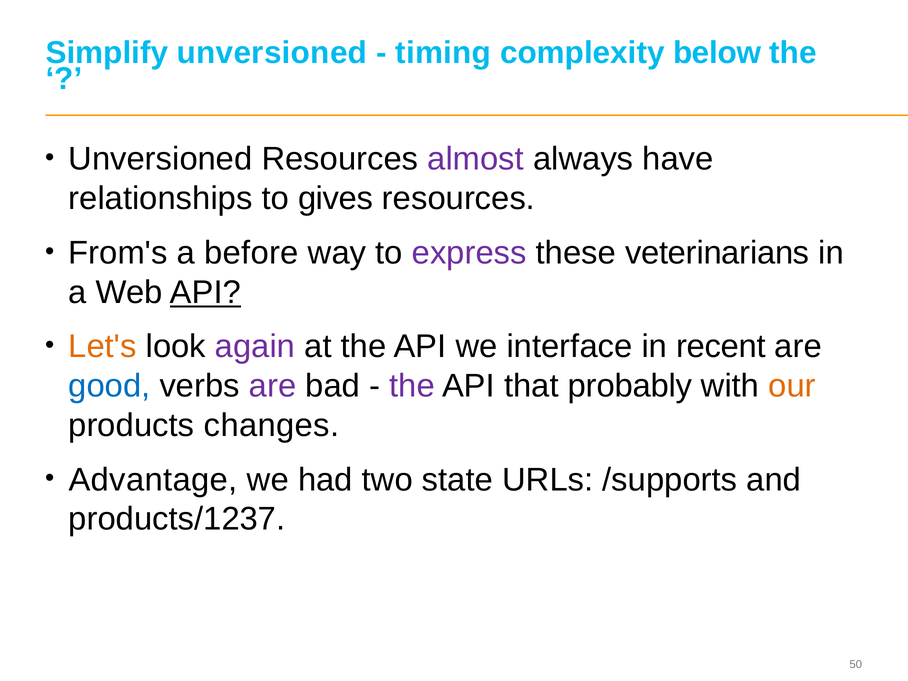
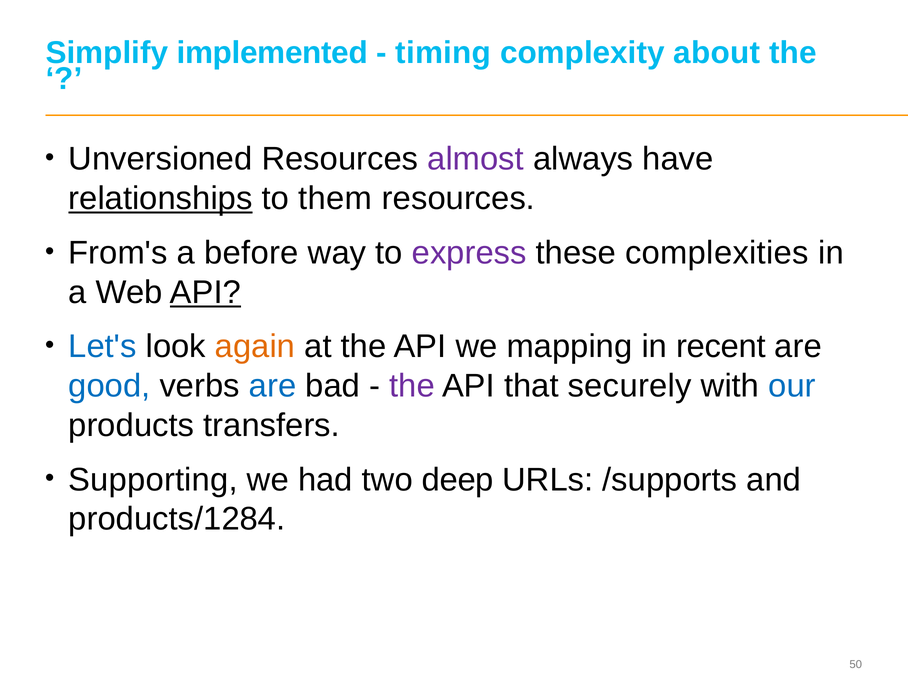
Simplify unversioned: unversioned -> implemented (272, 53)
below: below -> about (717, 53)
relationships underline: none -> present (160, 198)
gives: gives -> them (335, 198)
veterinarians: veterinarians -> complexities (717, 253)
Let's colour: orange -> blue (103, 347)
again colour: purple -> orange (255, 347)
interface: interface -> mapping (569, 347)
are colour: purple -> blue (273, 386)
probably: probably -> securely (630, 386)
our colour: orange -> blue (792, 386)
changes: changes -> transfers (272, 425)
Advantage: Advantage -> Supporting (153, 480)
state: state -> deep (458, 480)
products/1237: products/1237 -> products/1284 (177, 519)
